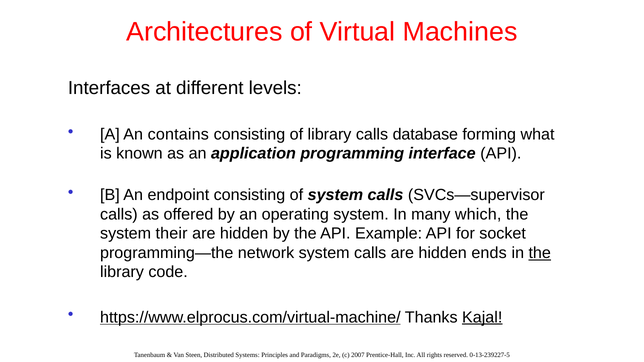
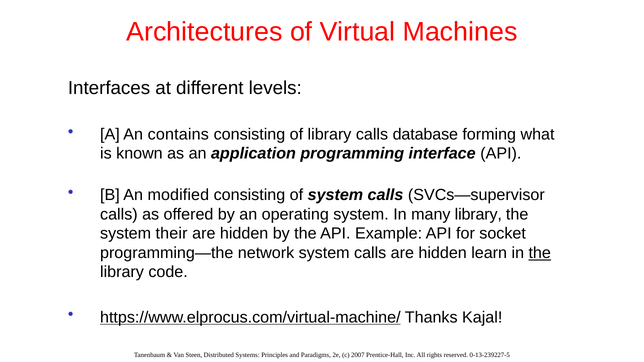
endpoint: endpoint -> modified (178, 195)
many which: which -> library (478, 214)
ends: ends -> learn (489, 253)
Kajal underline: present -> none (482, 317)
